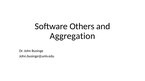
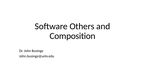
Aggregation: Aggregation -> Composition (73, 36)
